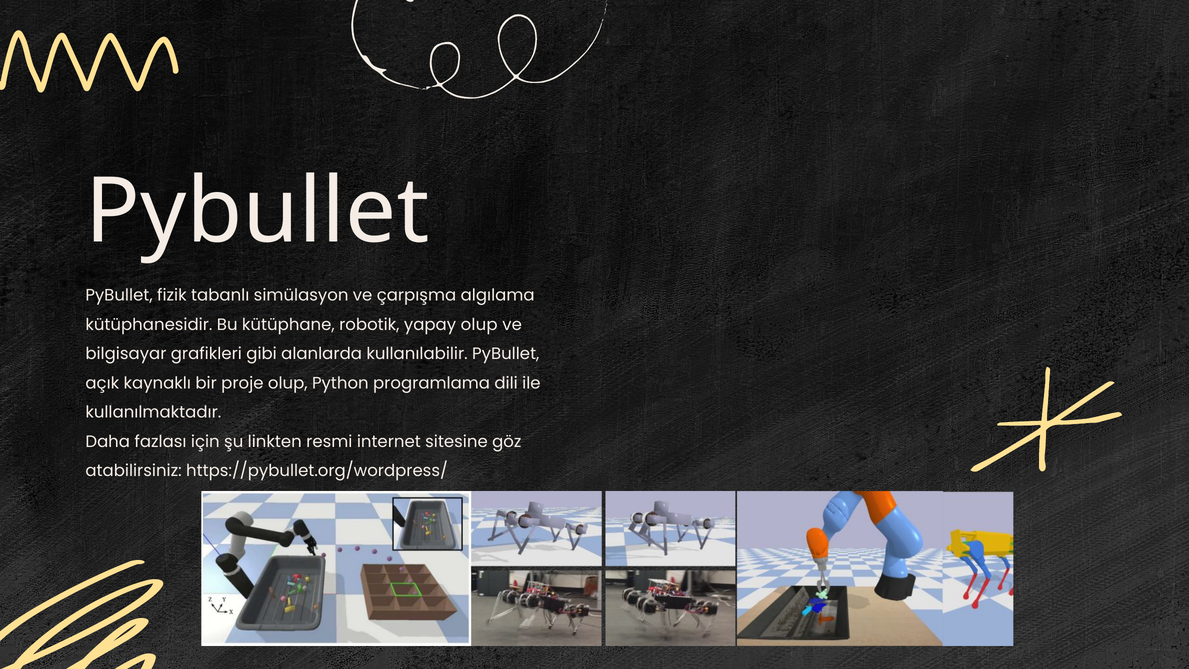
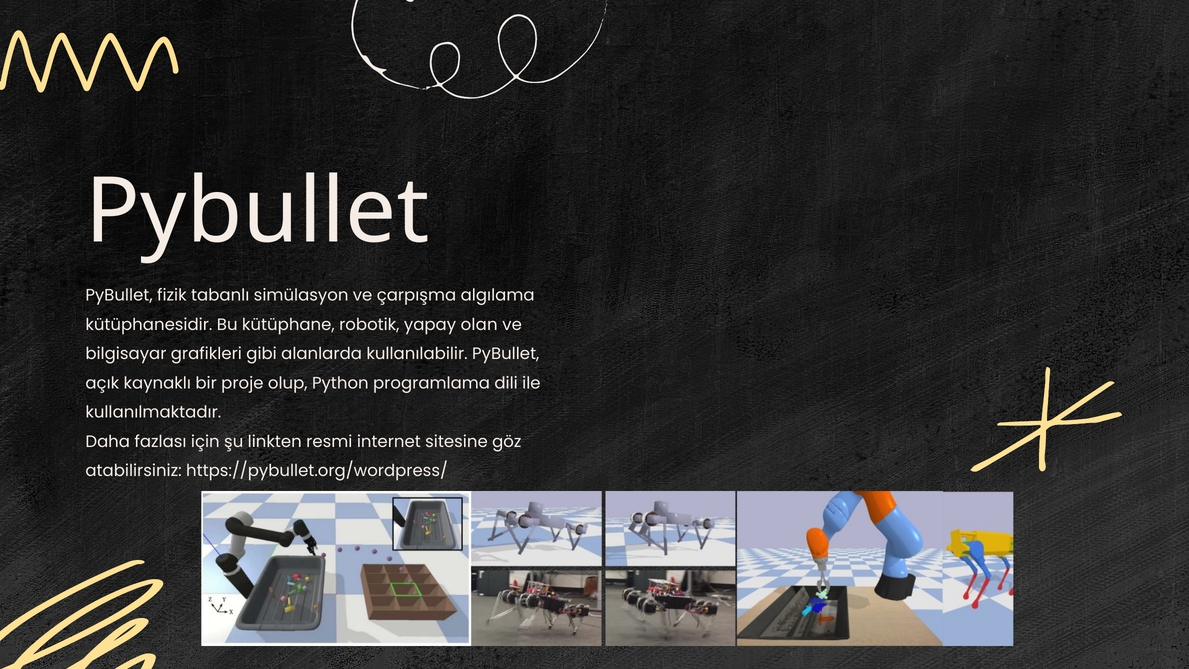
yapay olup: olup -> olan (479, 325)
